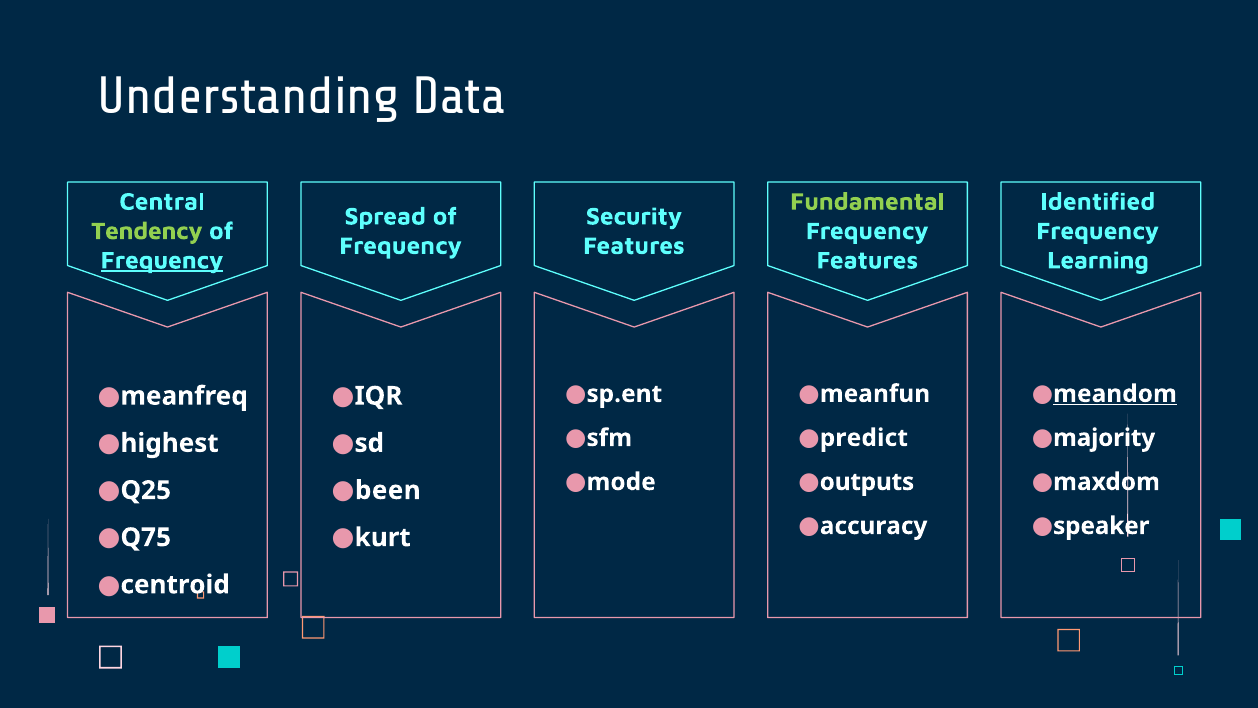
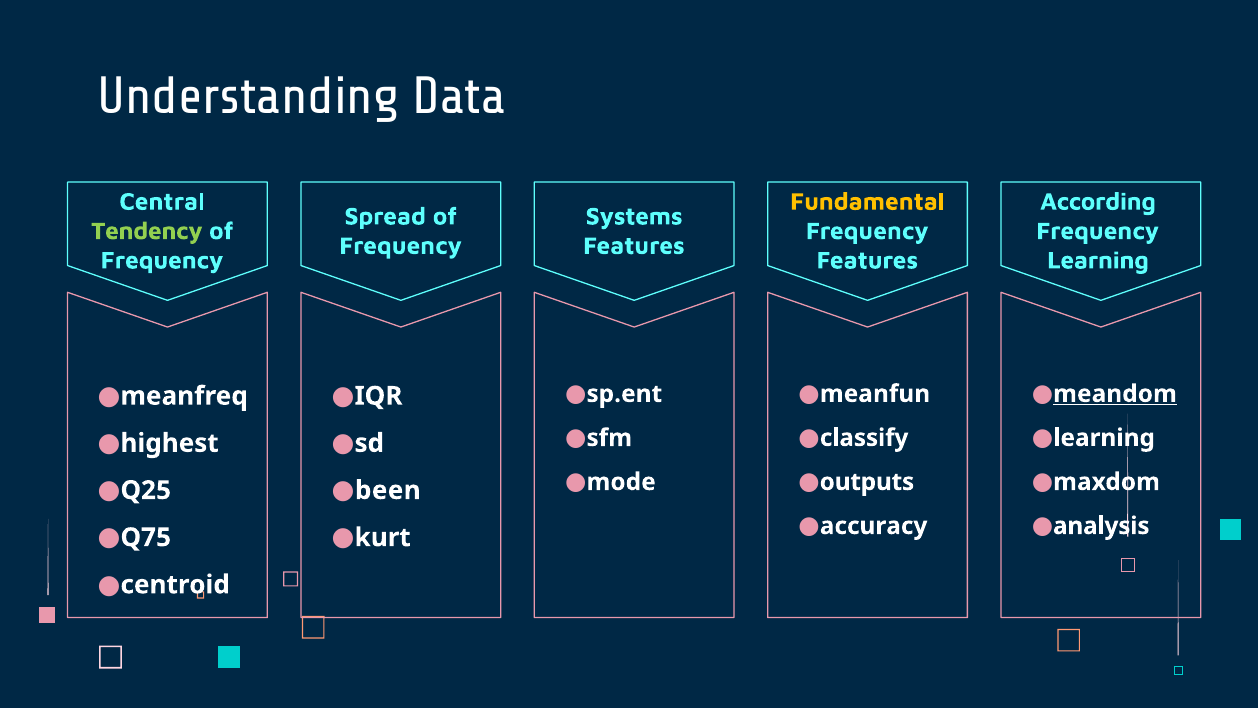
Fundamental colour: light green -> yellow (867, 202)
Identified: Identified -> According (1098, 202)
Security: Security -> Systems (634, 216)
Frequency underline: present -> none (162, 260)
predict: predict -> classify (864, 438)
majority: majority -> learning (1104, 438)
speaker: speaker -> analysis (1101, 526)
